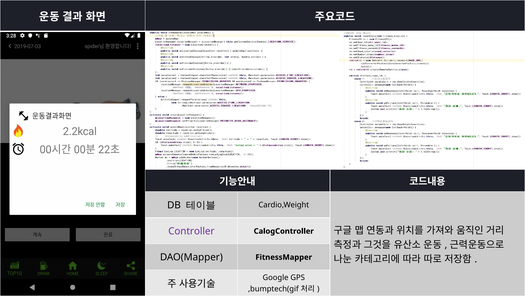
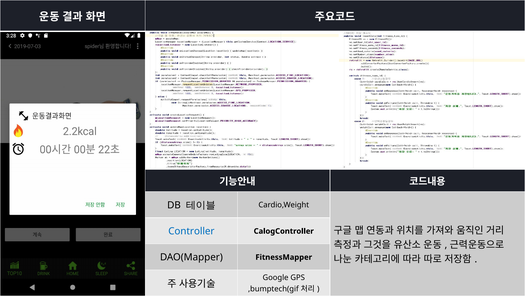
Controller colour: purple -> blue (191, 231)
